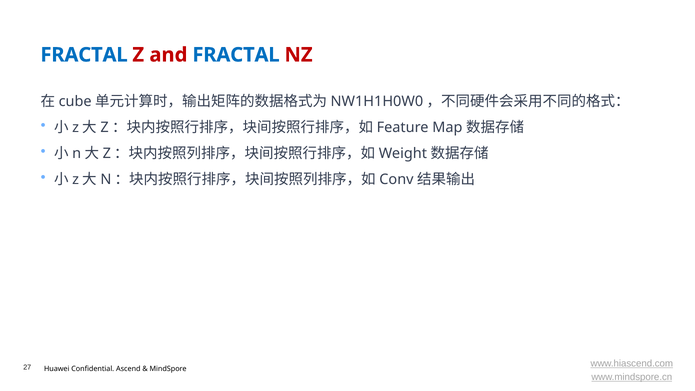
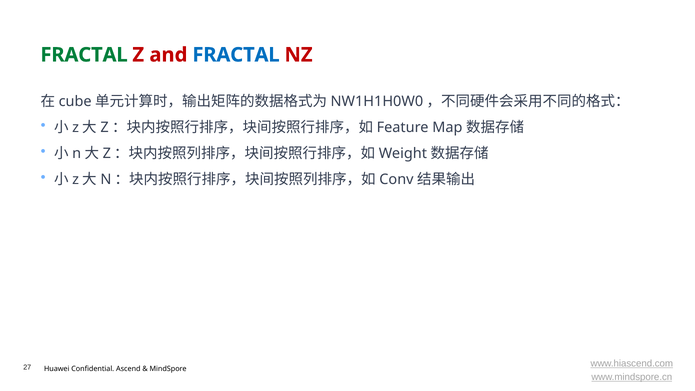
FRACTAL colour: blue -> green (84, 55)
